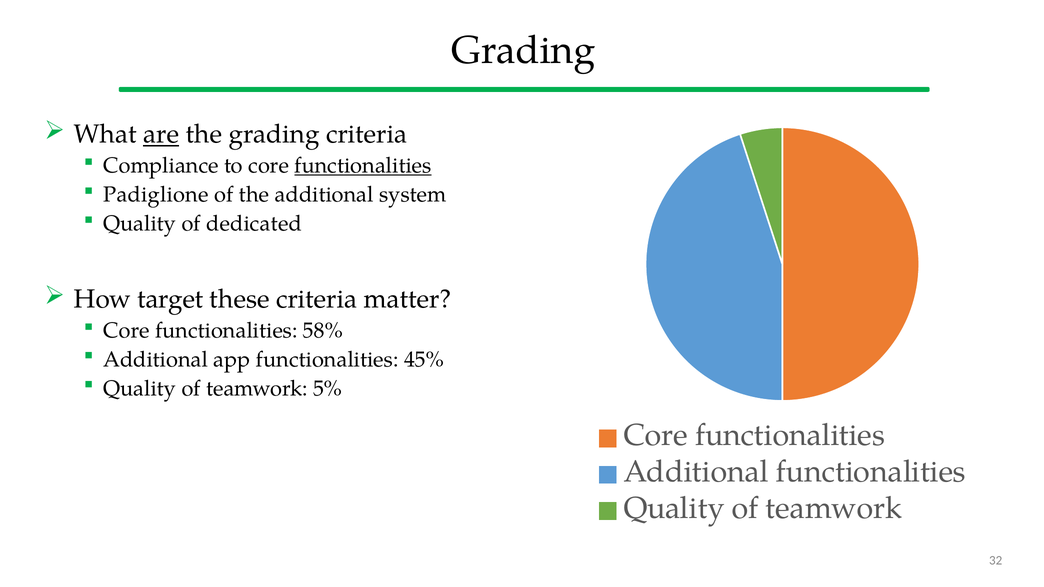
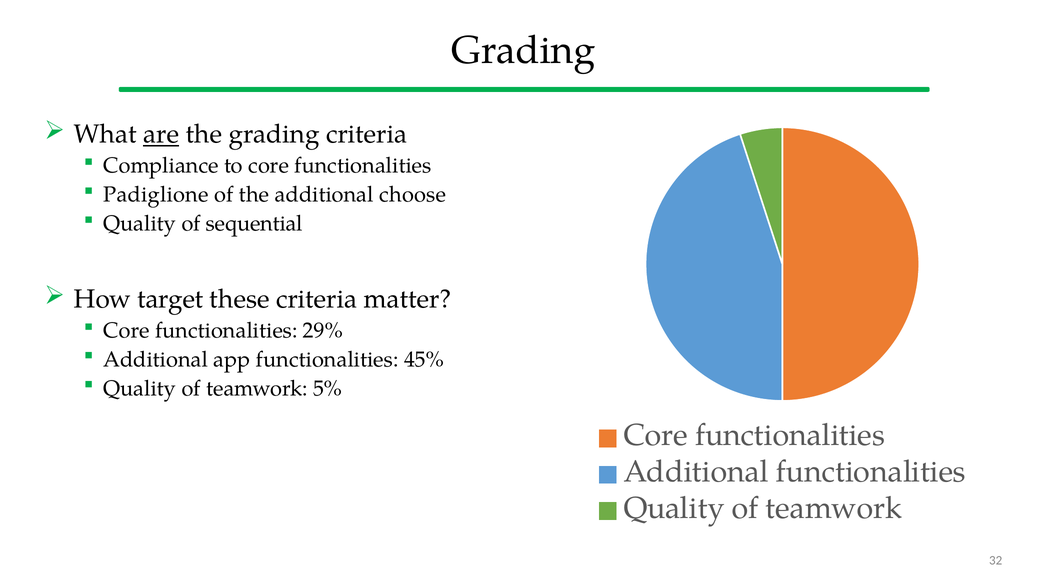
functionalities underline: present -> none (363, 166)
system: system -> choose (413, 195)
dedicated: dedicated -> sequential (254, 224)
58%: 58% -> 29% (323, 331)
